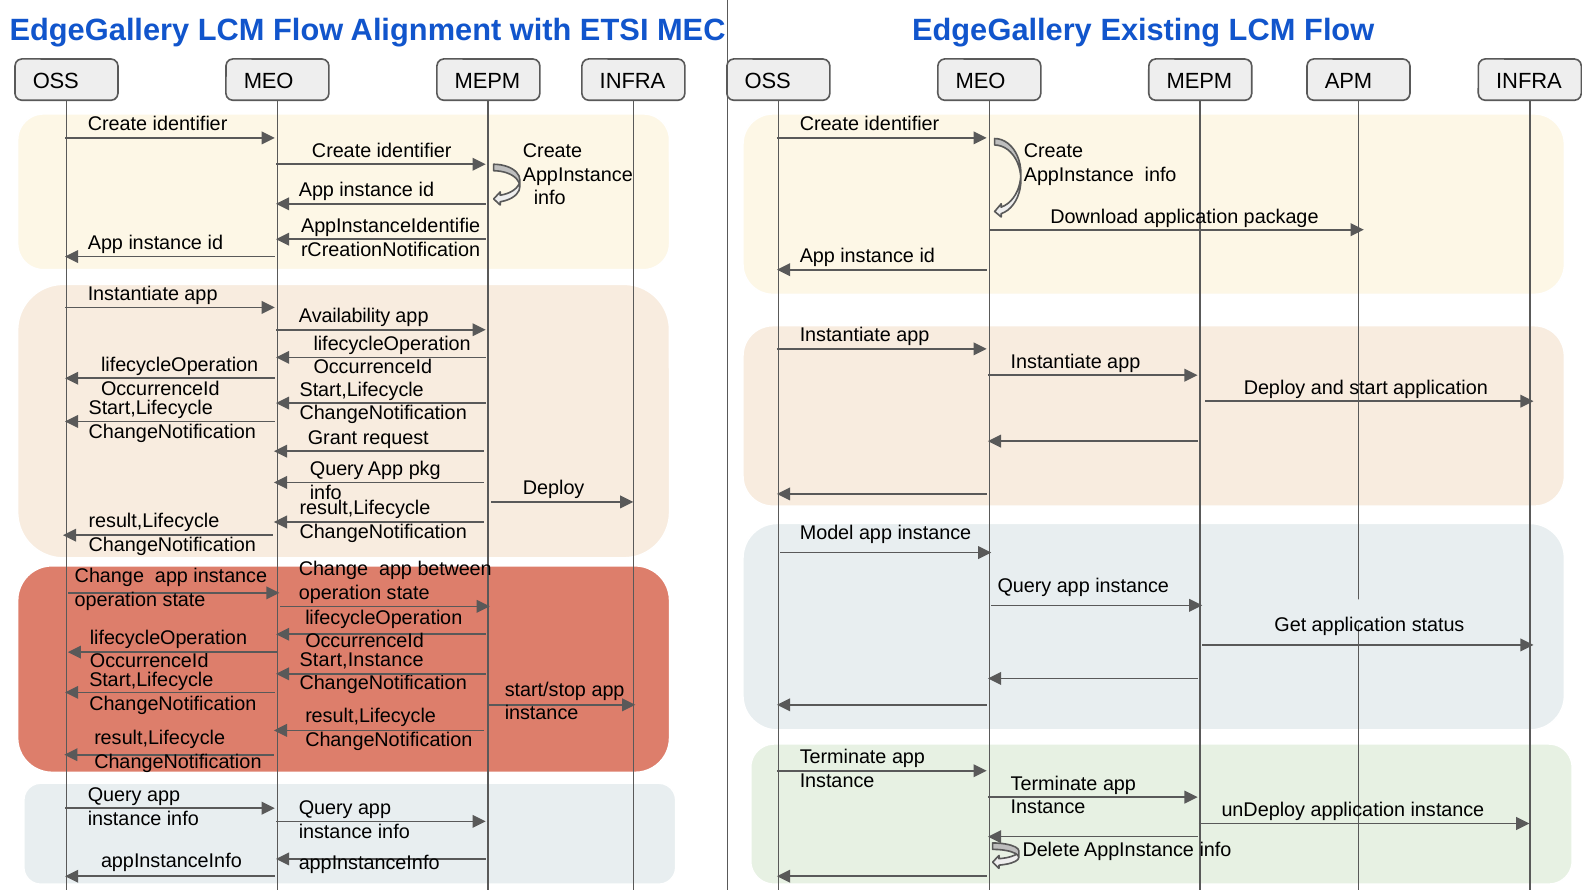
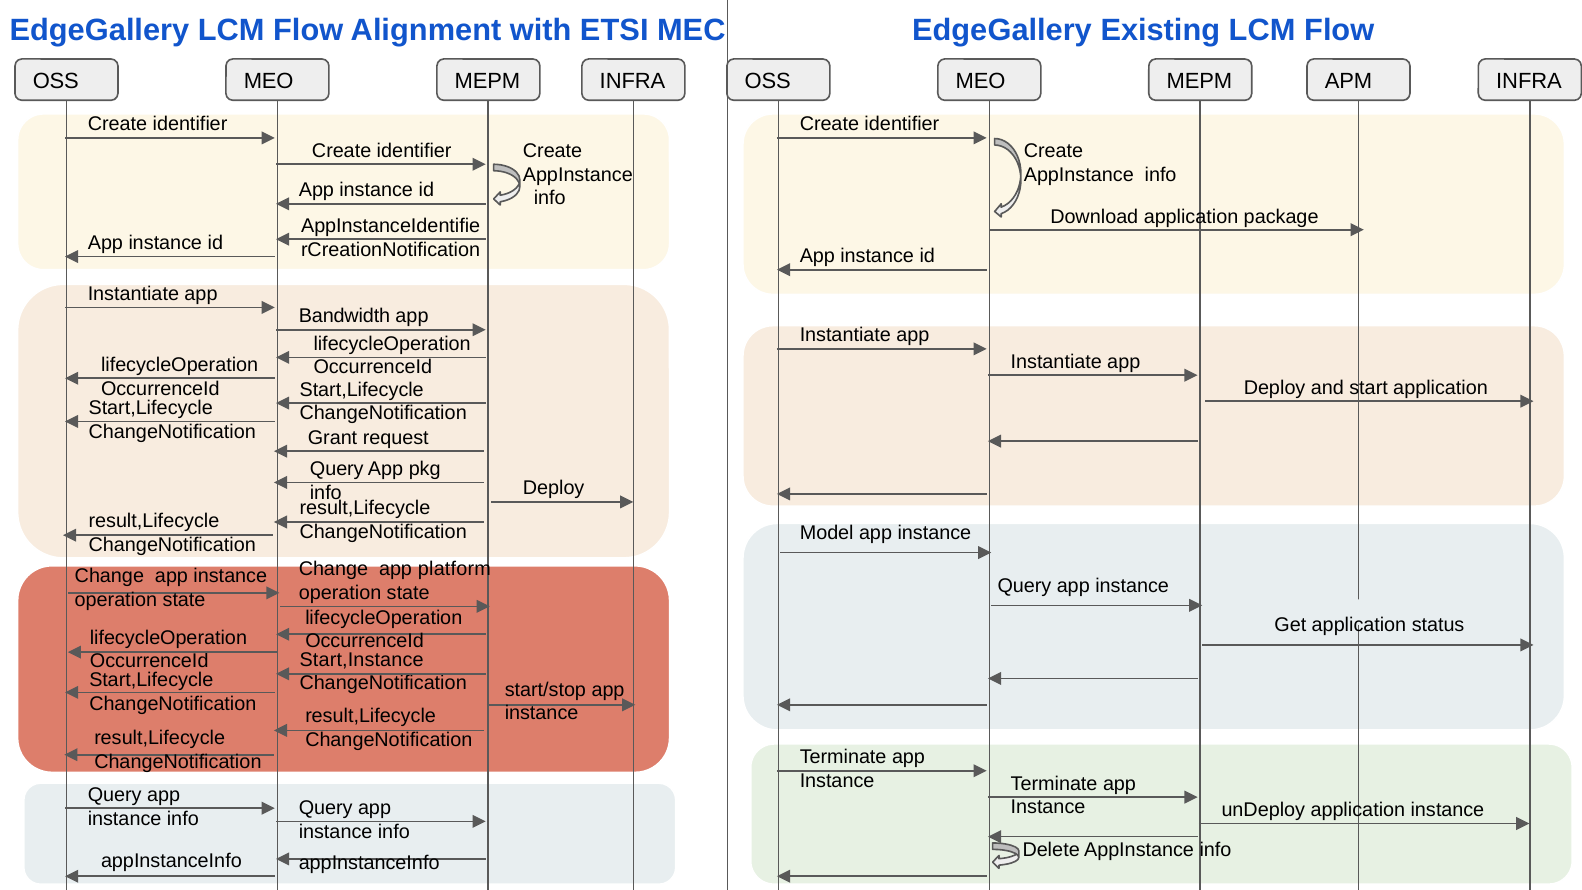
Availability: Availability -> Bandwidth (344, 316)
between: between -> platform (454, 569)
